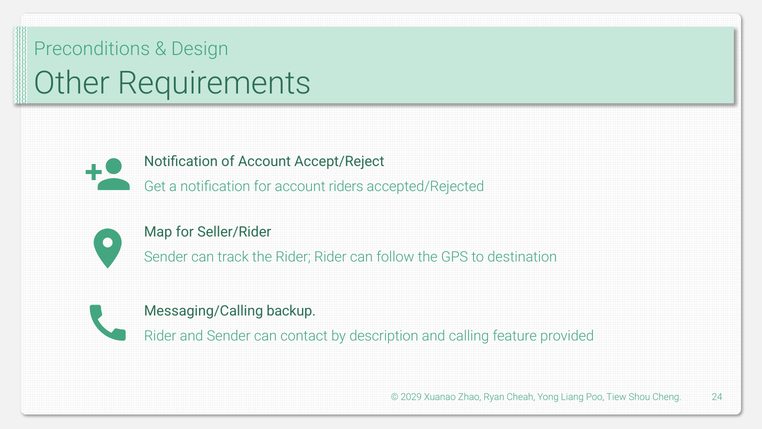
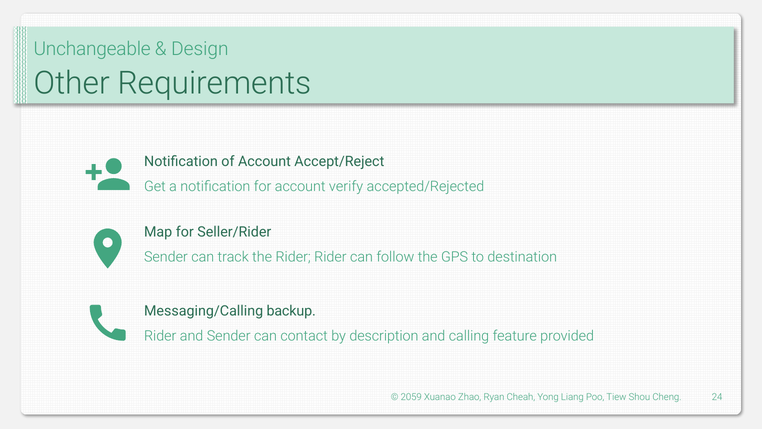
Preconditions: Preconditions -> Unchangeable (92, 49)
riders: riders -> verify (346, 186)
2029: 2029 -> 2059 (411, 397)
